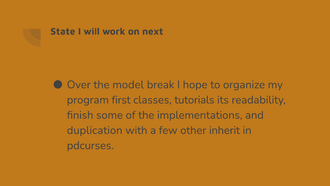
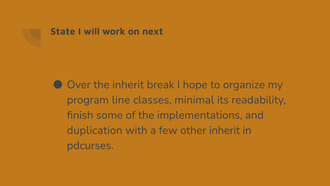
the model: model -> inherit (128, 84)
first: first -> line (121, 100)
tutorials: tutorials -> minimal (194, 100)
